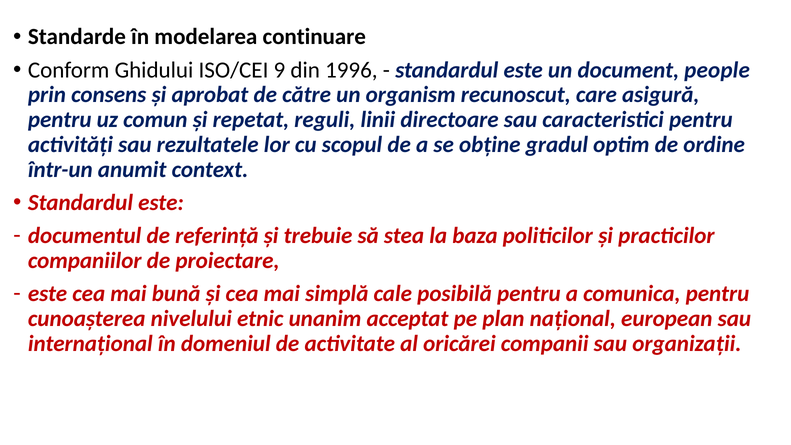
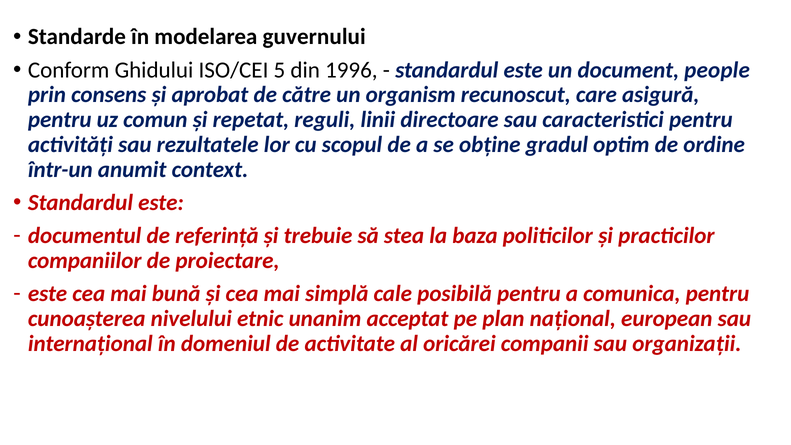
continuare: continuare -> guvernului (314, 37)
9: 9 -> 5 (279, 70)
